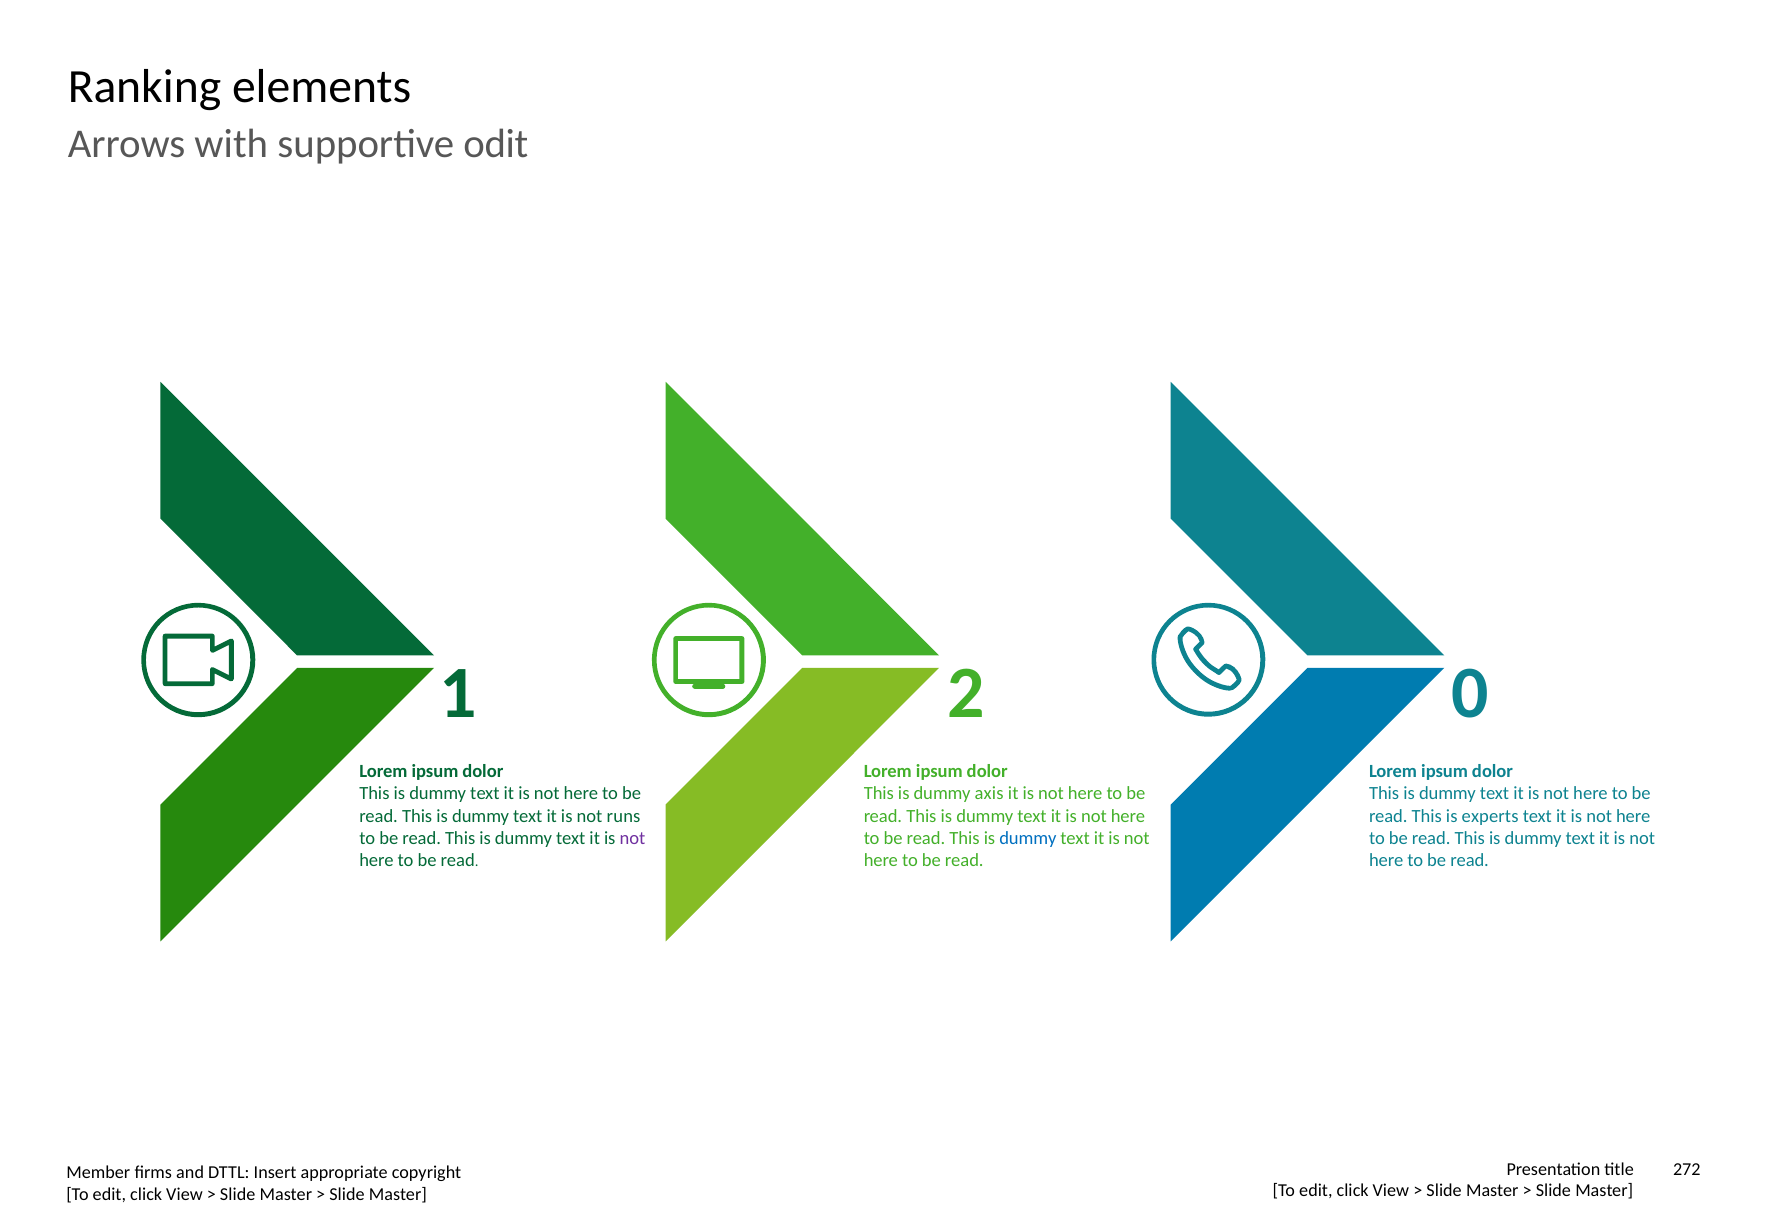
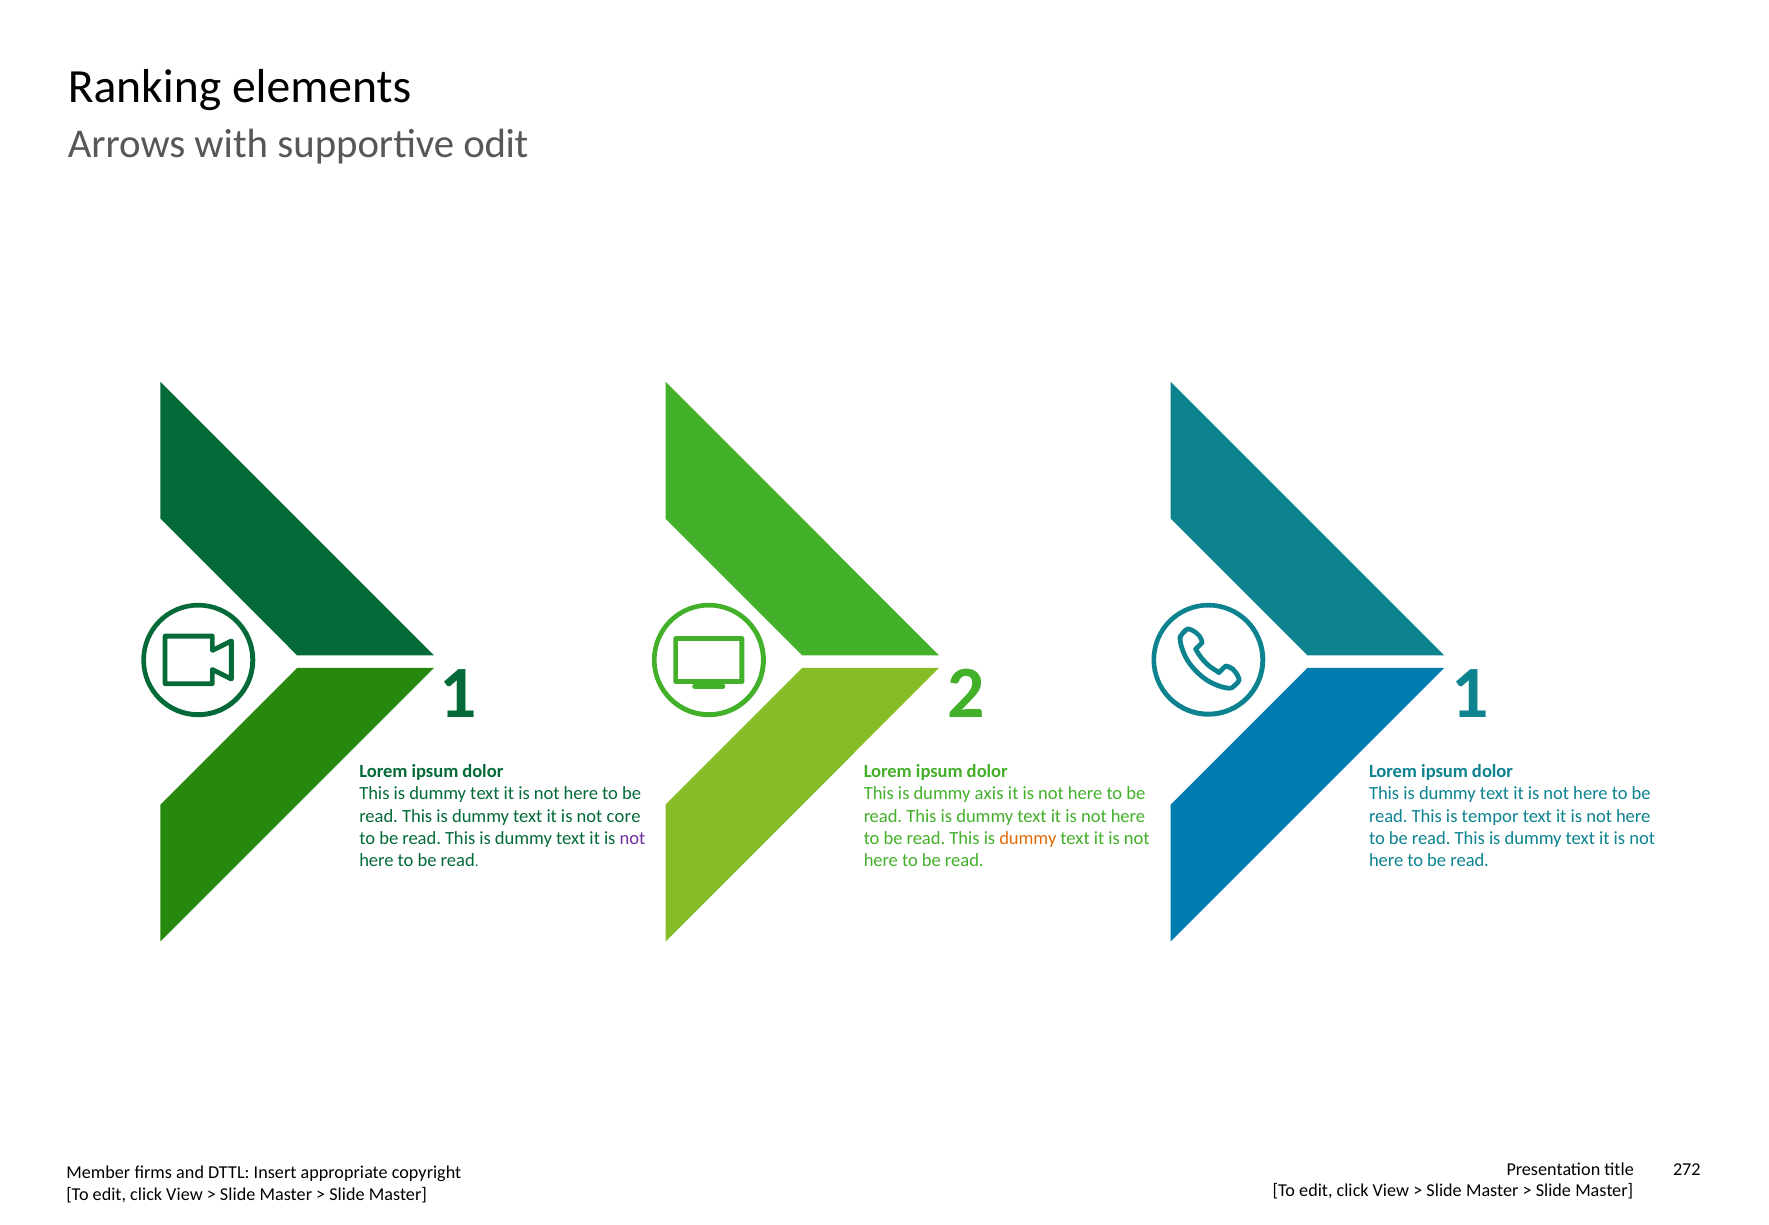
2 0: 0 -> 1 (1470, 693)
runs: runs -> core (624, 816)
experts: experts -> tempor (1490, 816)
dummy colour: blue -> orange (1028, 838)
